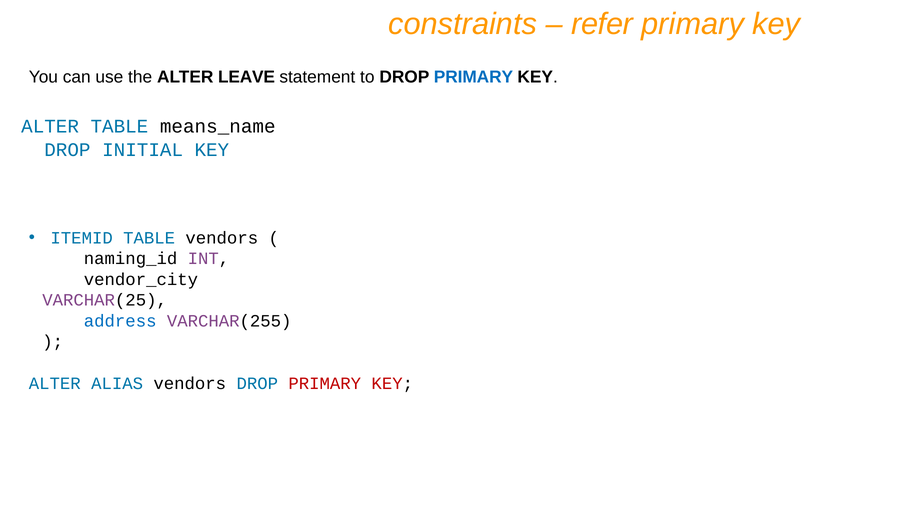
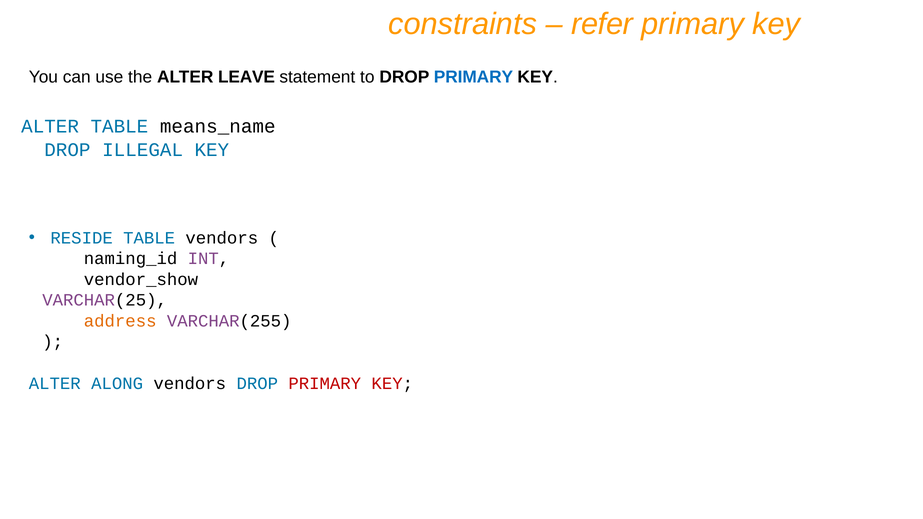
INITIAL: INITIAL -> ILLEGAL (143, 150)
ITEMID: ITEMID -> RESIDE (82, 238)
vendor_city: vendor_city -> vendor_show (141, 280)
address colour: blue -> orange (120, 321)
ALIAS: ALIAS -> ALONG (117, 384)
